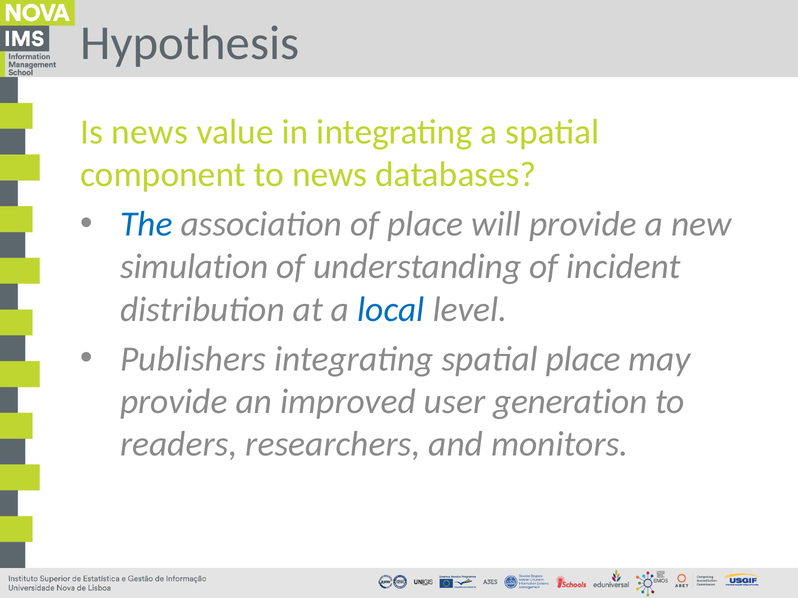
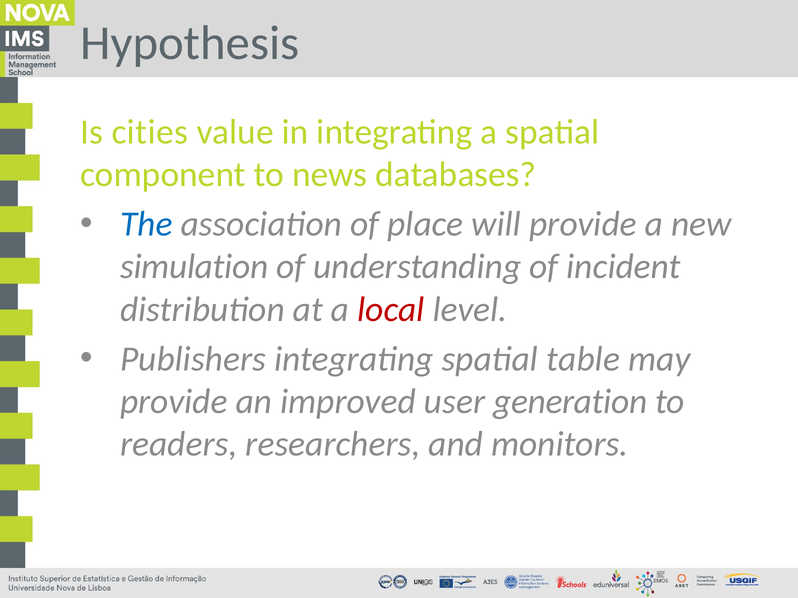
Is news: news -> cities (150, 132)
local colour: blue -> red (391, 310)
spatial place: place -> table (583, 359)
